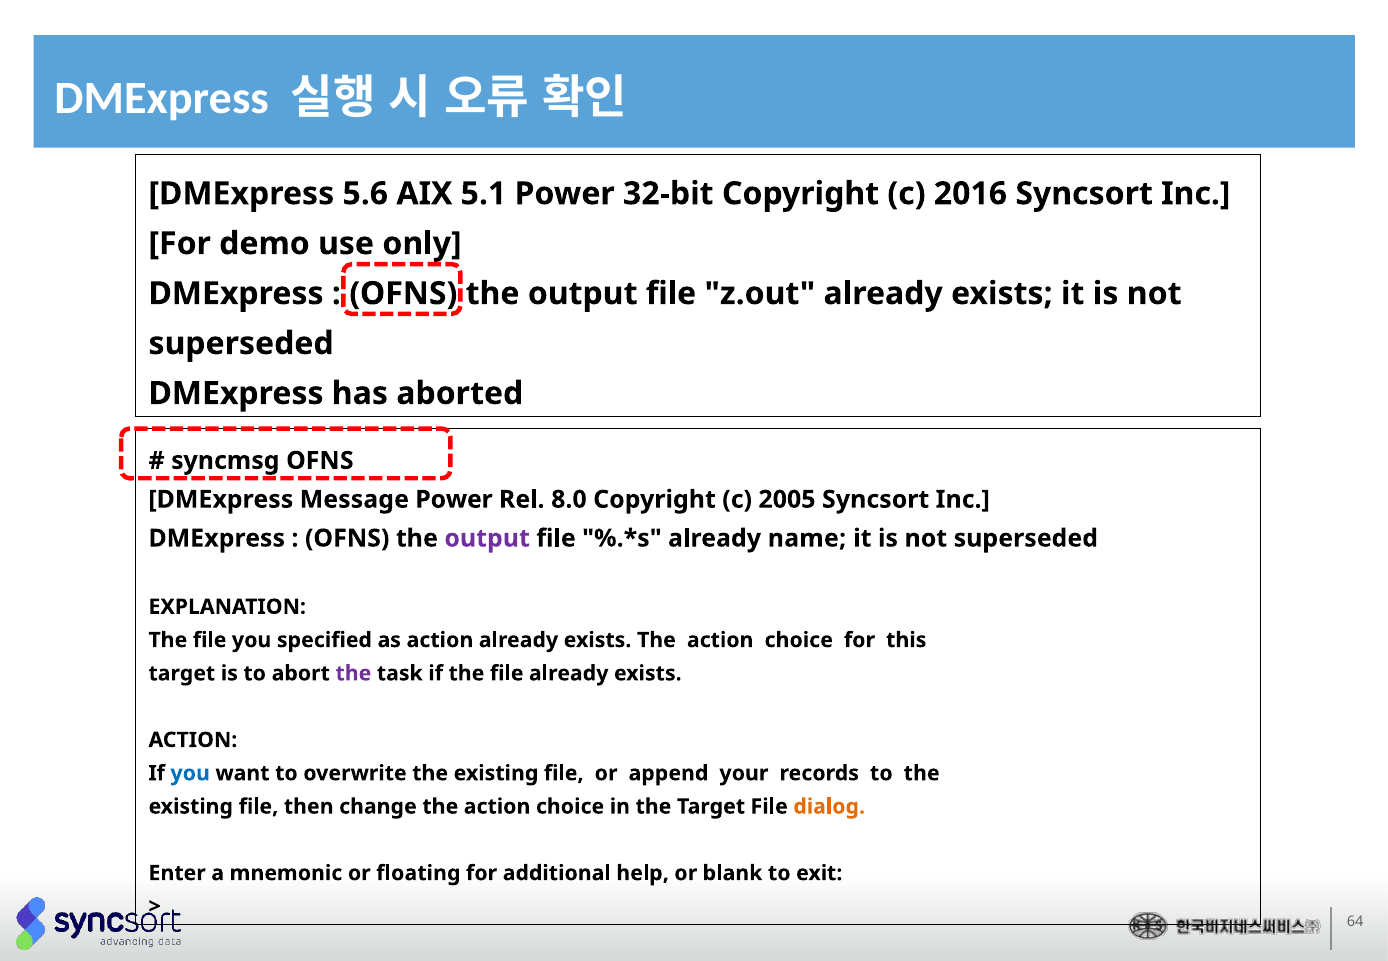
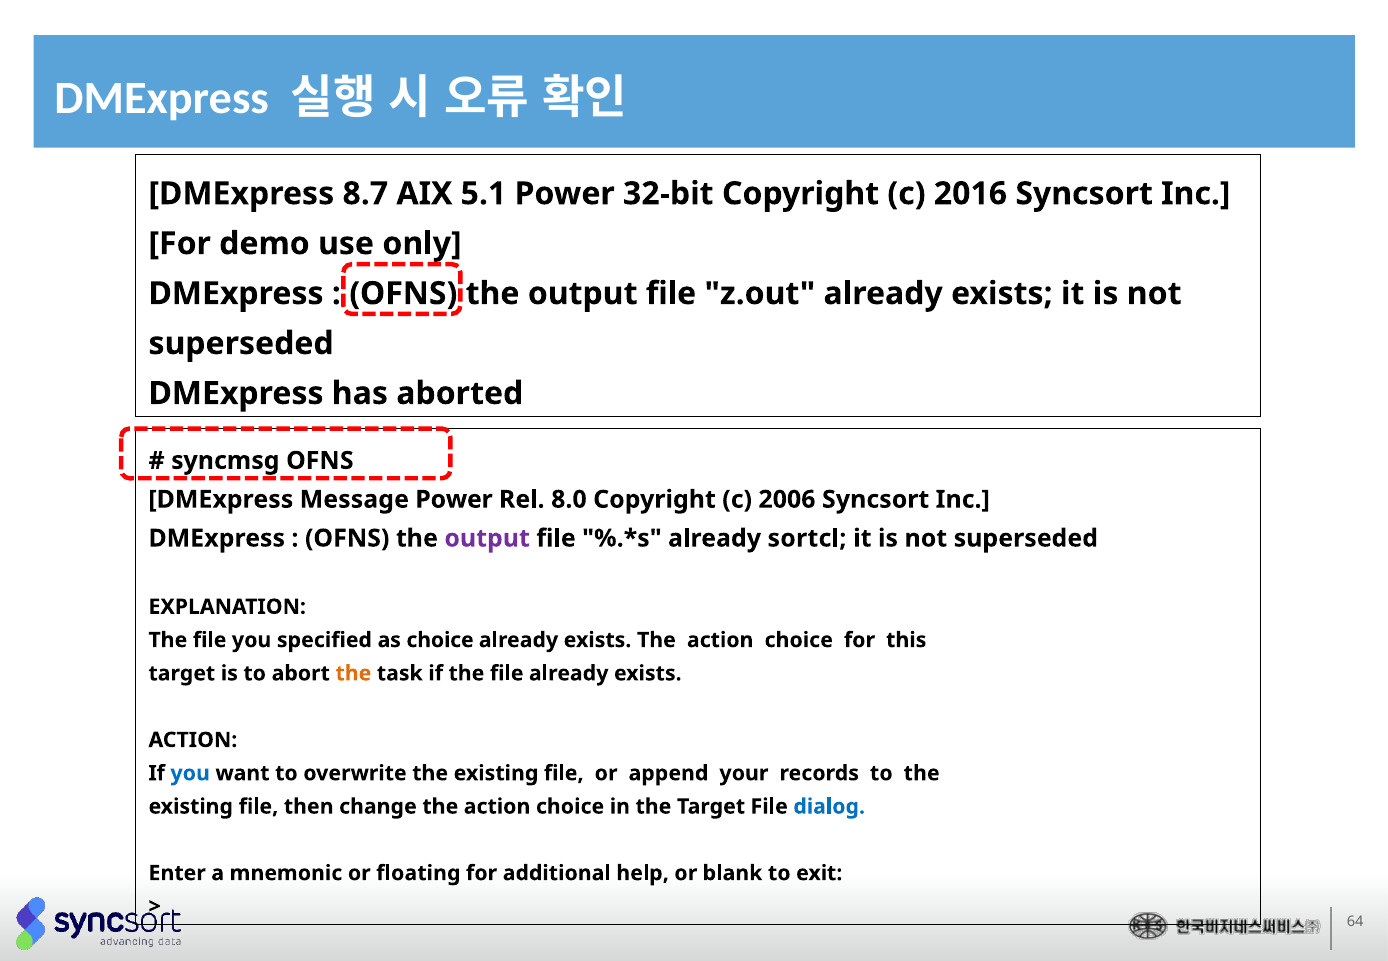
5.6: 5.6 -> 8.7 (365, 194)
2005: 2005 -> 2006 (787, 499)
name: name -> sortcl (807, 538)
as action: action -> choice (440, 640)
the colour: purple -> orange (353, 673)
dialog colour: orange -> blue (829, 806)
